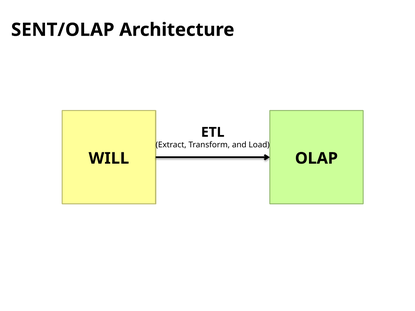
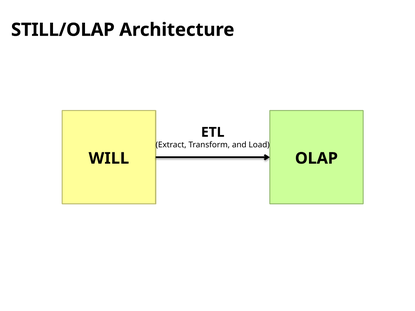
SENT/OLAP: SENT/OLAP -> STILL/OLAP (63, 30)
